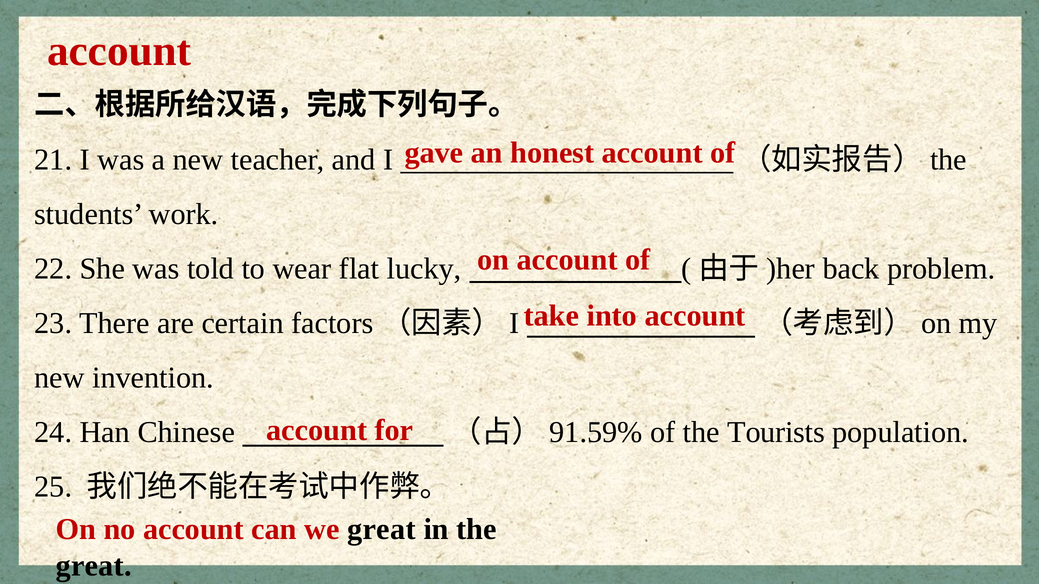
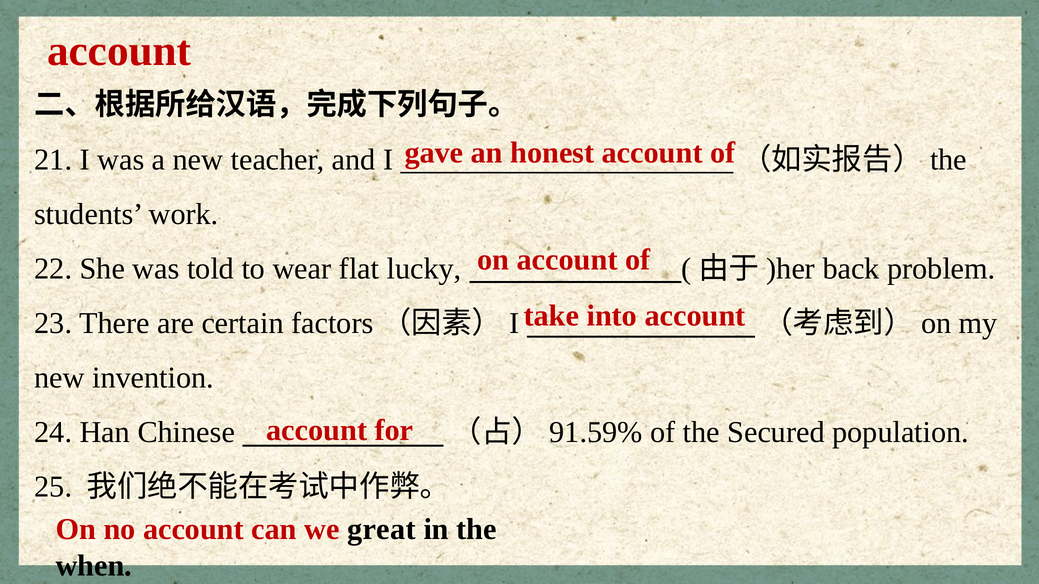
Tourists: Tourists -> Secured (776, 433)
great: great -> when (94, 566)
